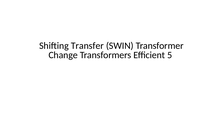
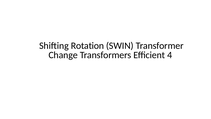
Transfer: Transfer -> Rotation (87, 46)
5: 5 -> 4 (170, 55)
